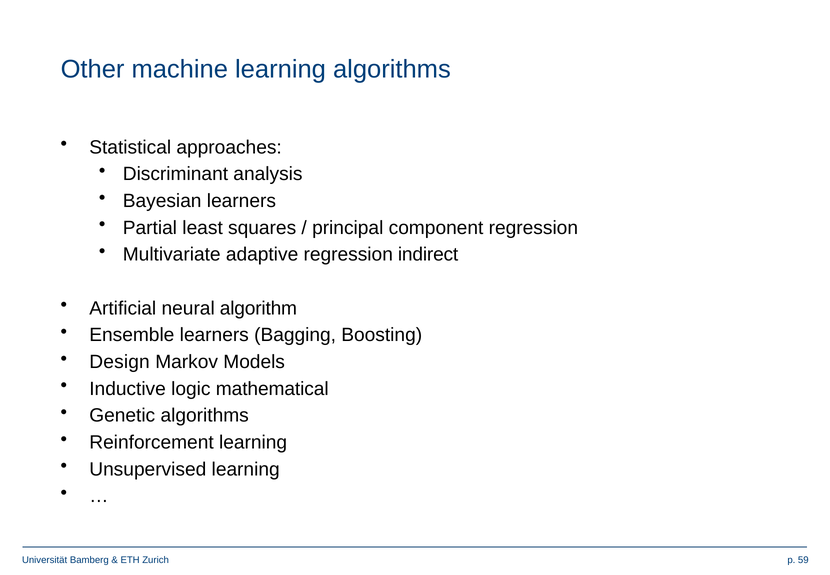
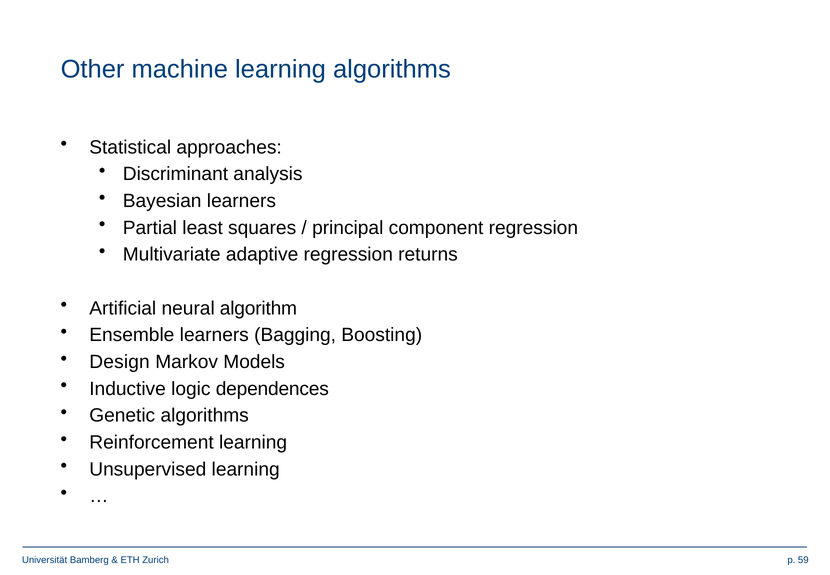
indirect: indirect -> returns (428, 254)
mathematical: mathematical -> dependences (272, 388)
